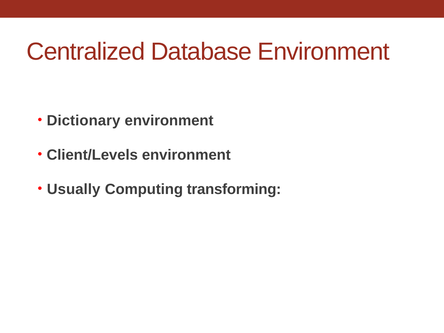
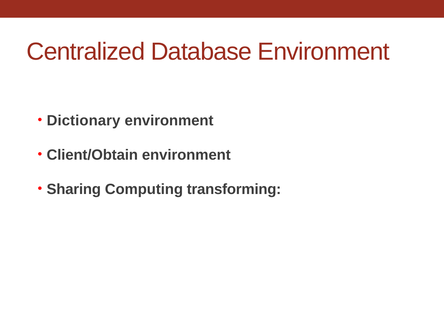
Client/Levels: Client/Levels -> Client/Obtain (92, 155)
Usually: Usually -> Sharing (74, 189)
